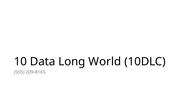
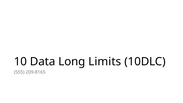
World: World -> Limits (105, 62)
